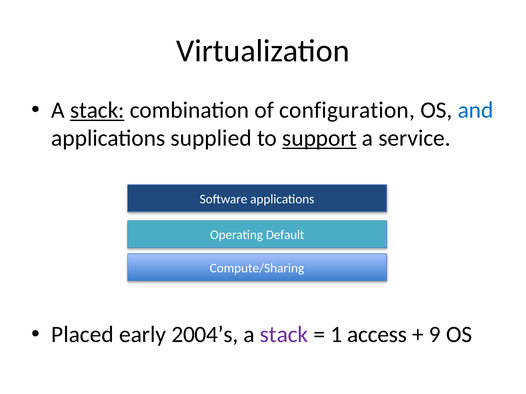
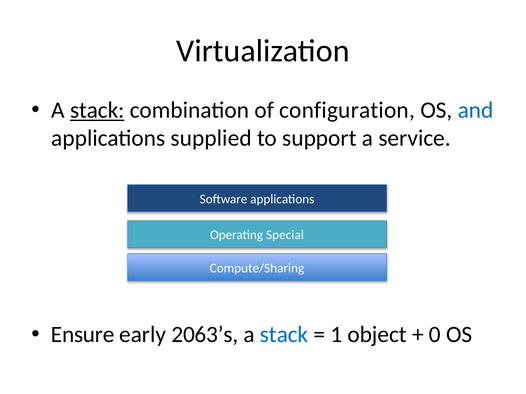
support underline: present -> none (319, 138)
Default: Default -> Special (285, 235)
Placed: Placed -> Ensure (83, 335)
2004’s: 2004’s -> 2063’s (205, 335)
stack colour: purple -> blue (284, 335)
access: access -> object (377, 335)
9: 9 -> 0 (435, 335)
